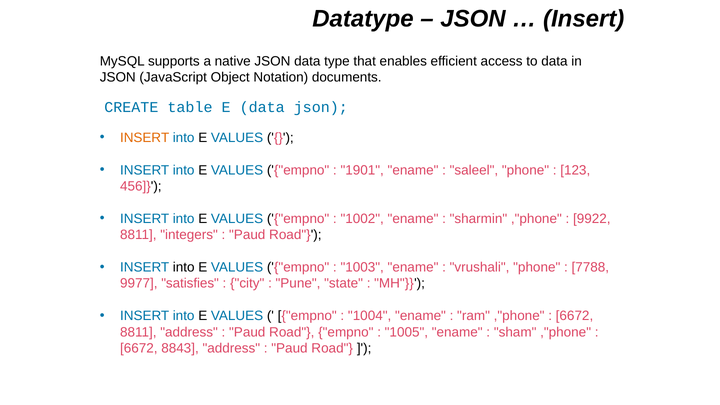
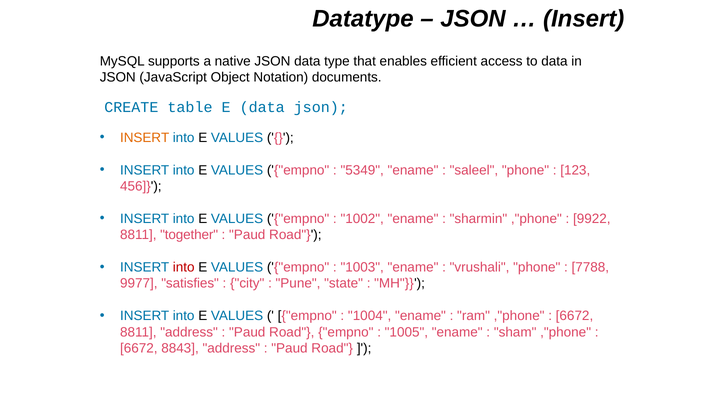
1901: 1901 -> 5349 (362, 170)
integers: integers -> together (189, 235)
into colour: black -> red (184, 267)
